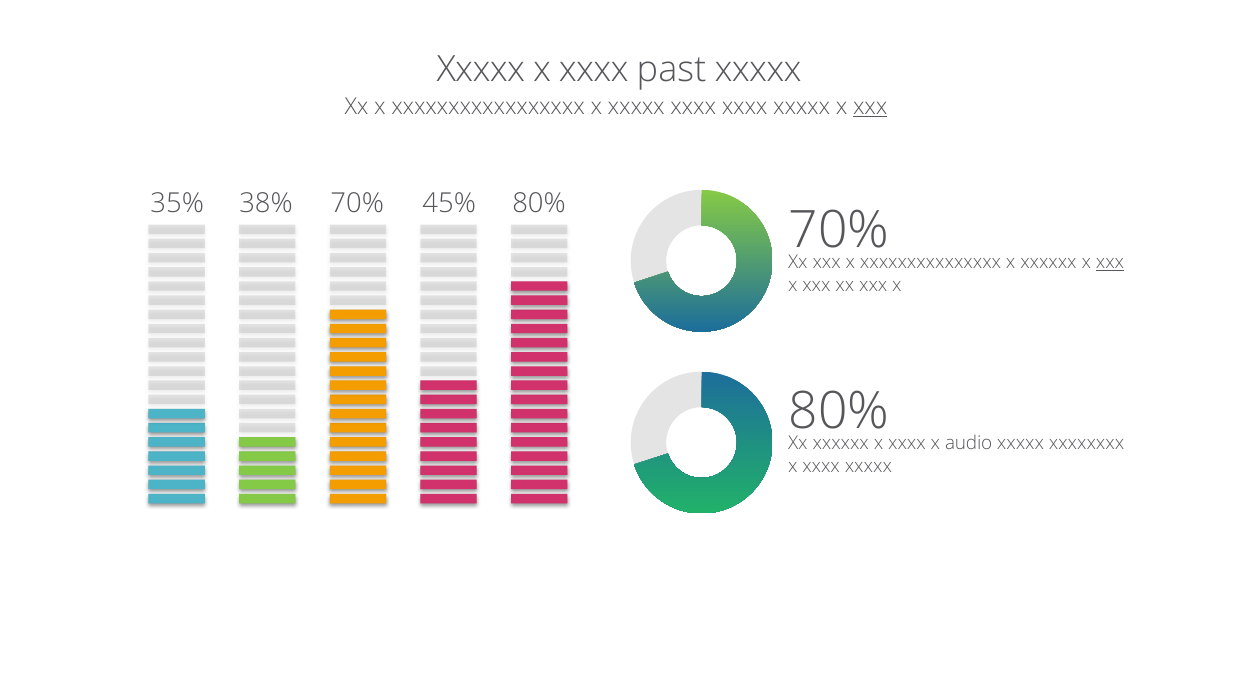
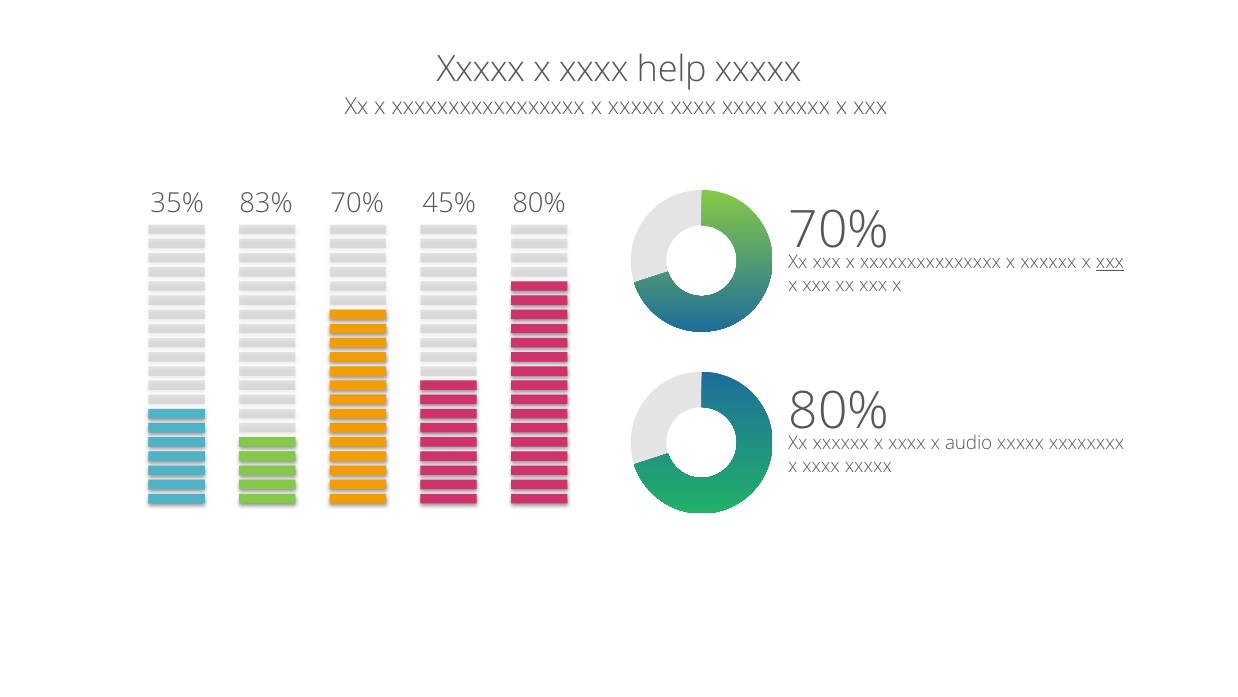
past: past -> help (672, 69)
xxx underline: present -> none (870, 106)
38%: 38% -> 83% (266, 203)
